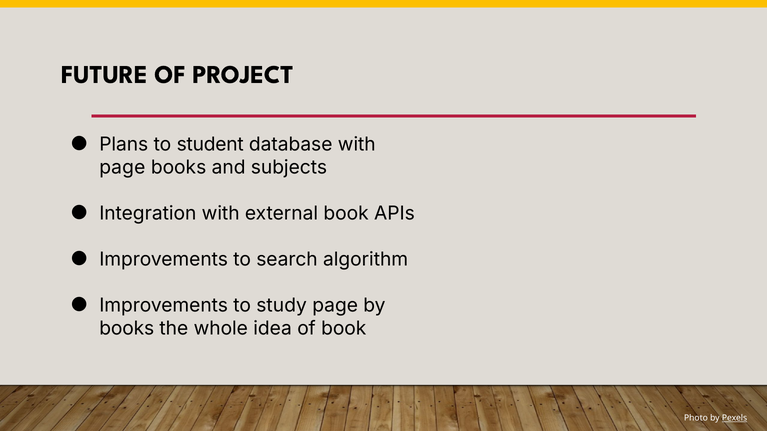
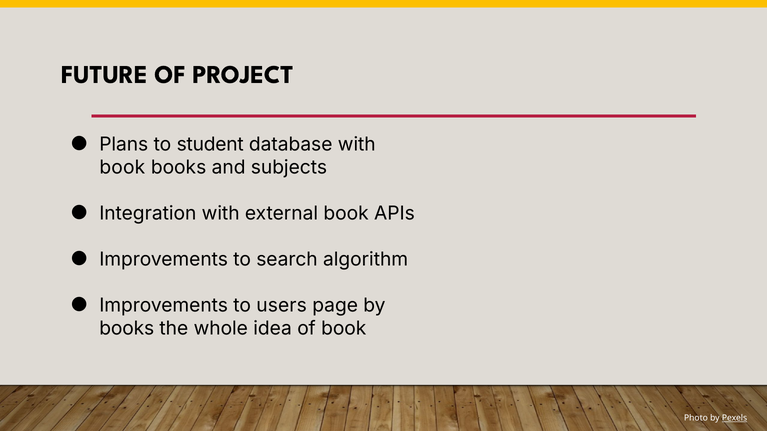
page: page -> book (122, 168)
study: study -> users (282, 306)
